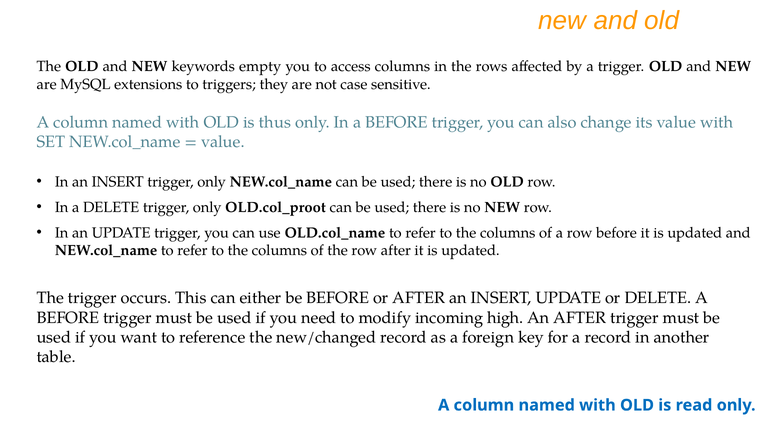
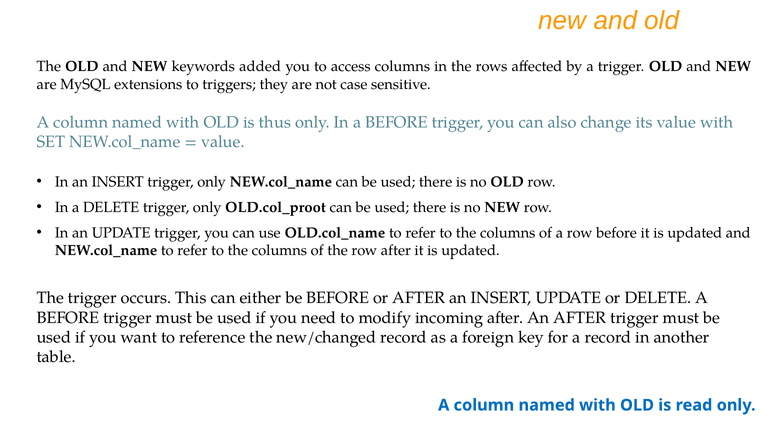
empty: empty -> added (260, 67)
incoming high: high -> after (505, 317)
